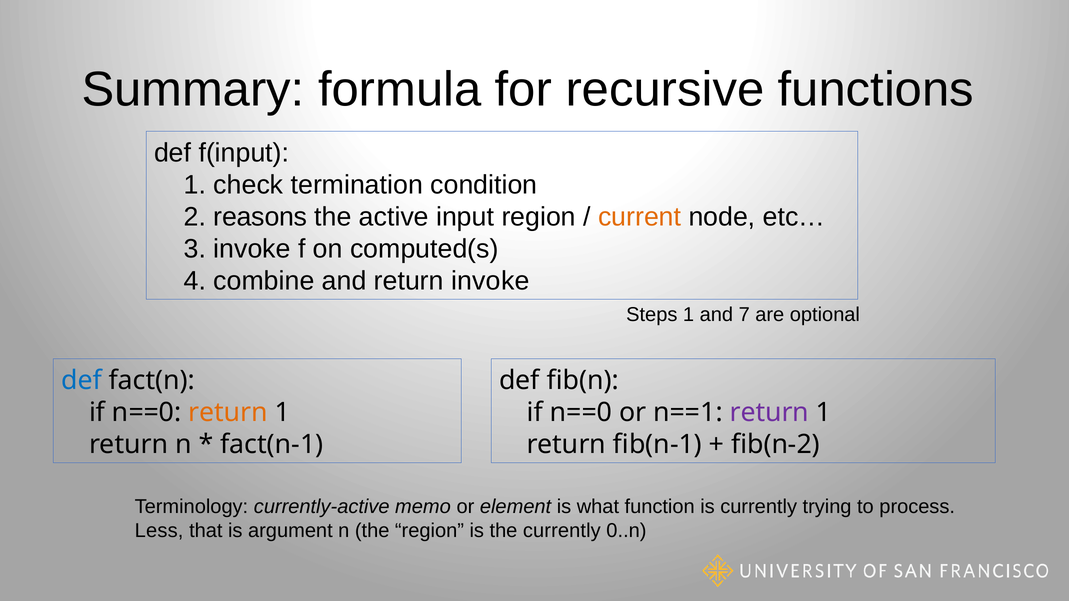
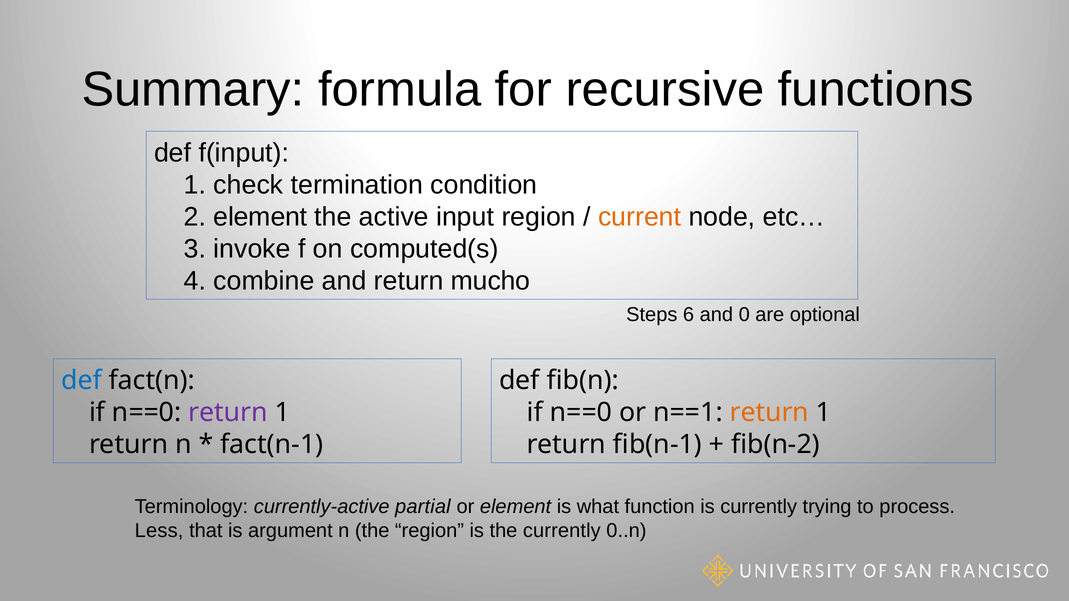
2 reasons: reasons -> element (260, 217)
return invoke: invoke -> mucho (491, 281)
Steps 1: 1 -> 6 (689, 315)
7: 7 -> 0 (744, 315)
return colour: orange -> purple (228, 413)
return colour: purple -> orange (769, 413)
memo: memo -> partial (423, 507)
